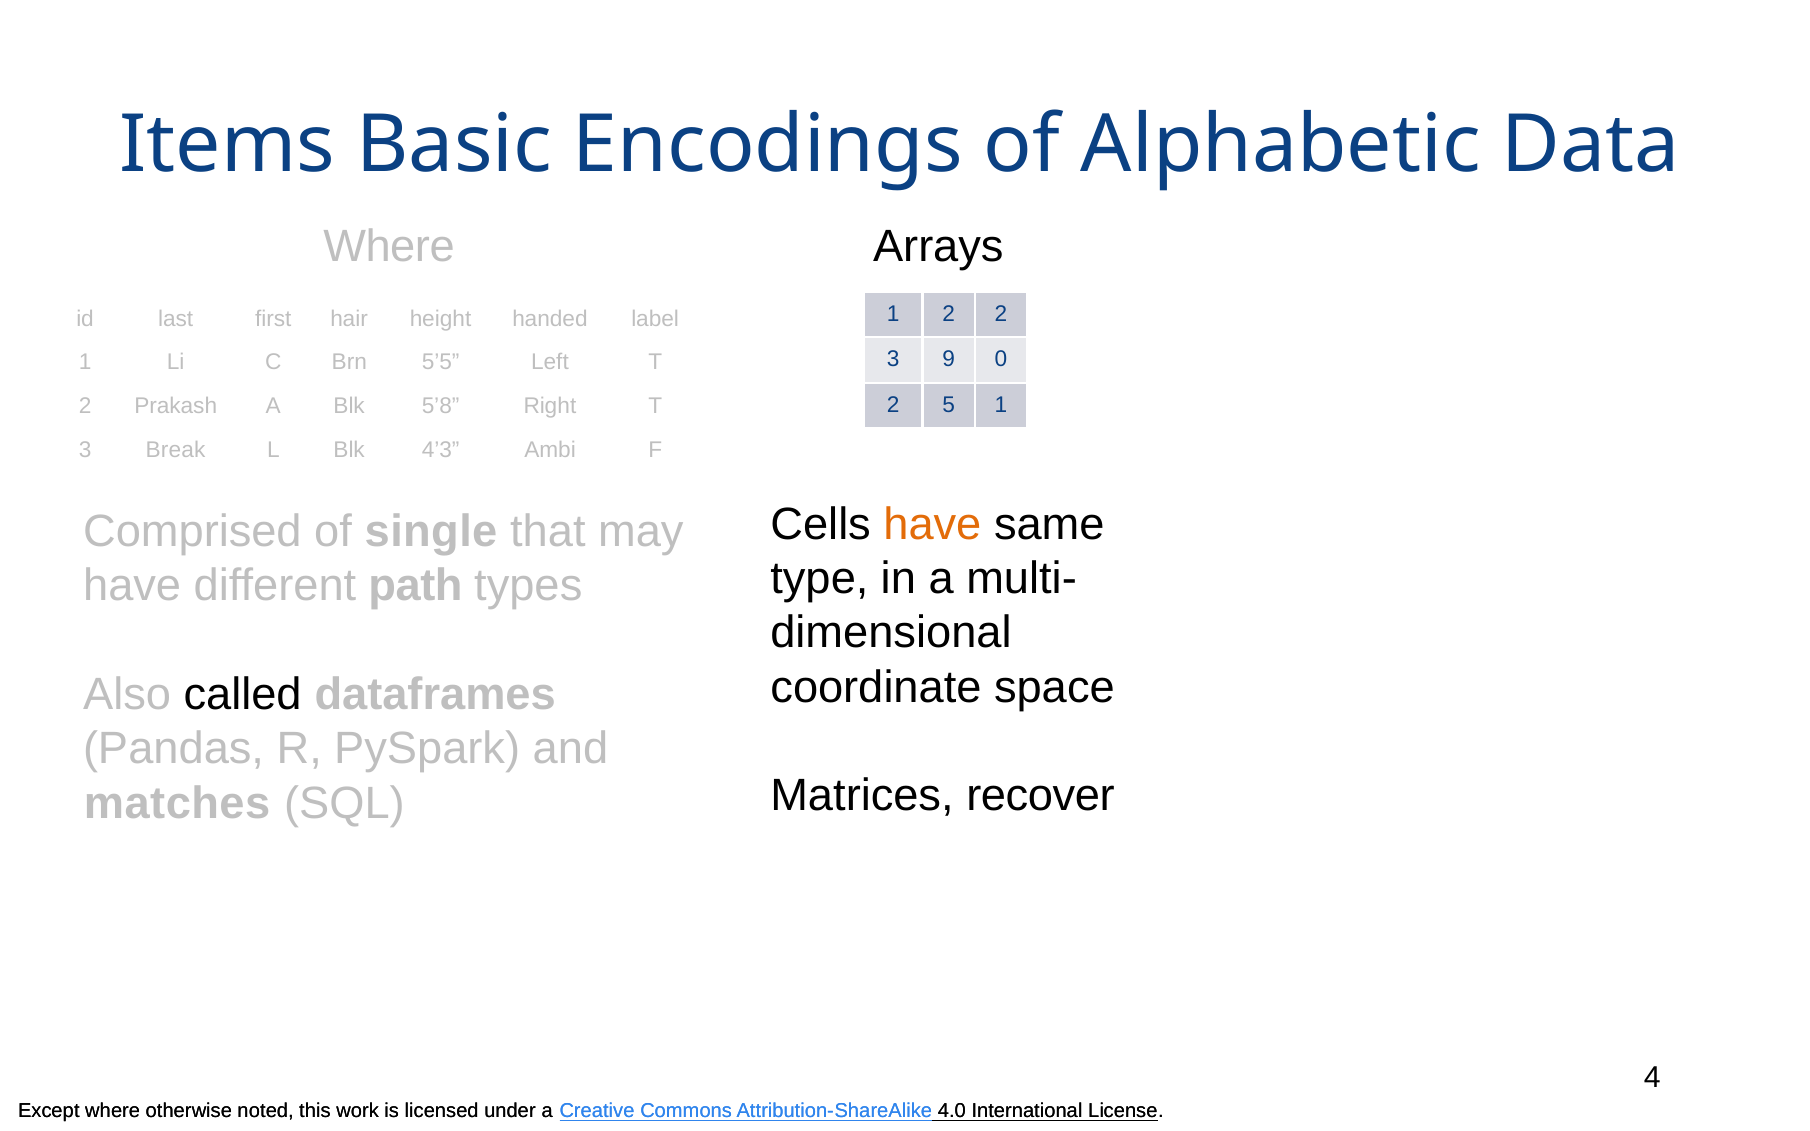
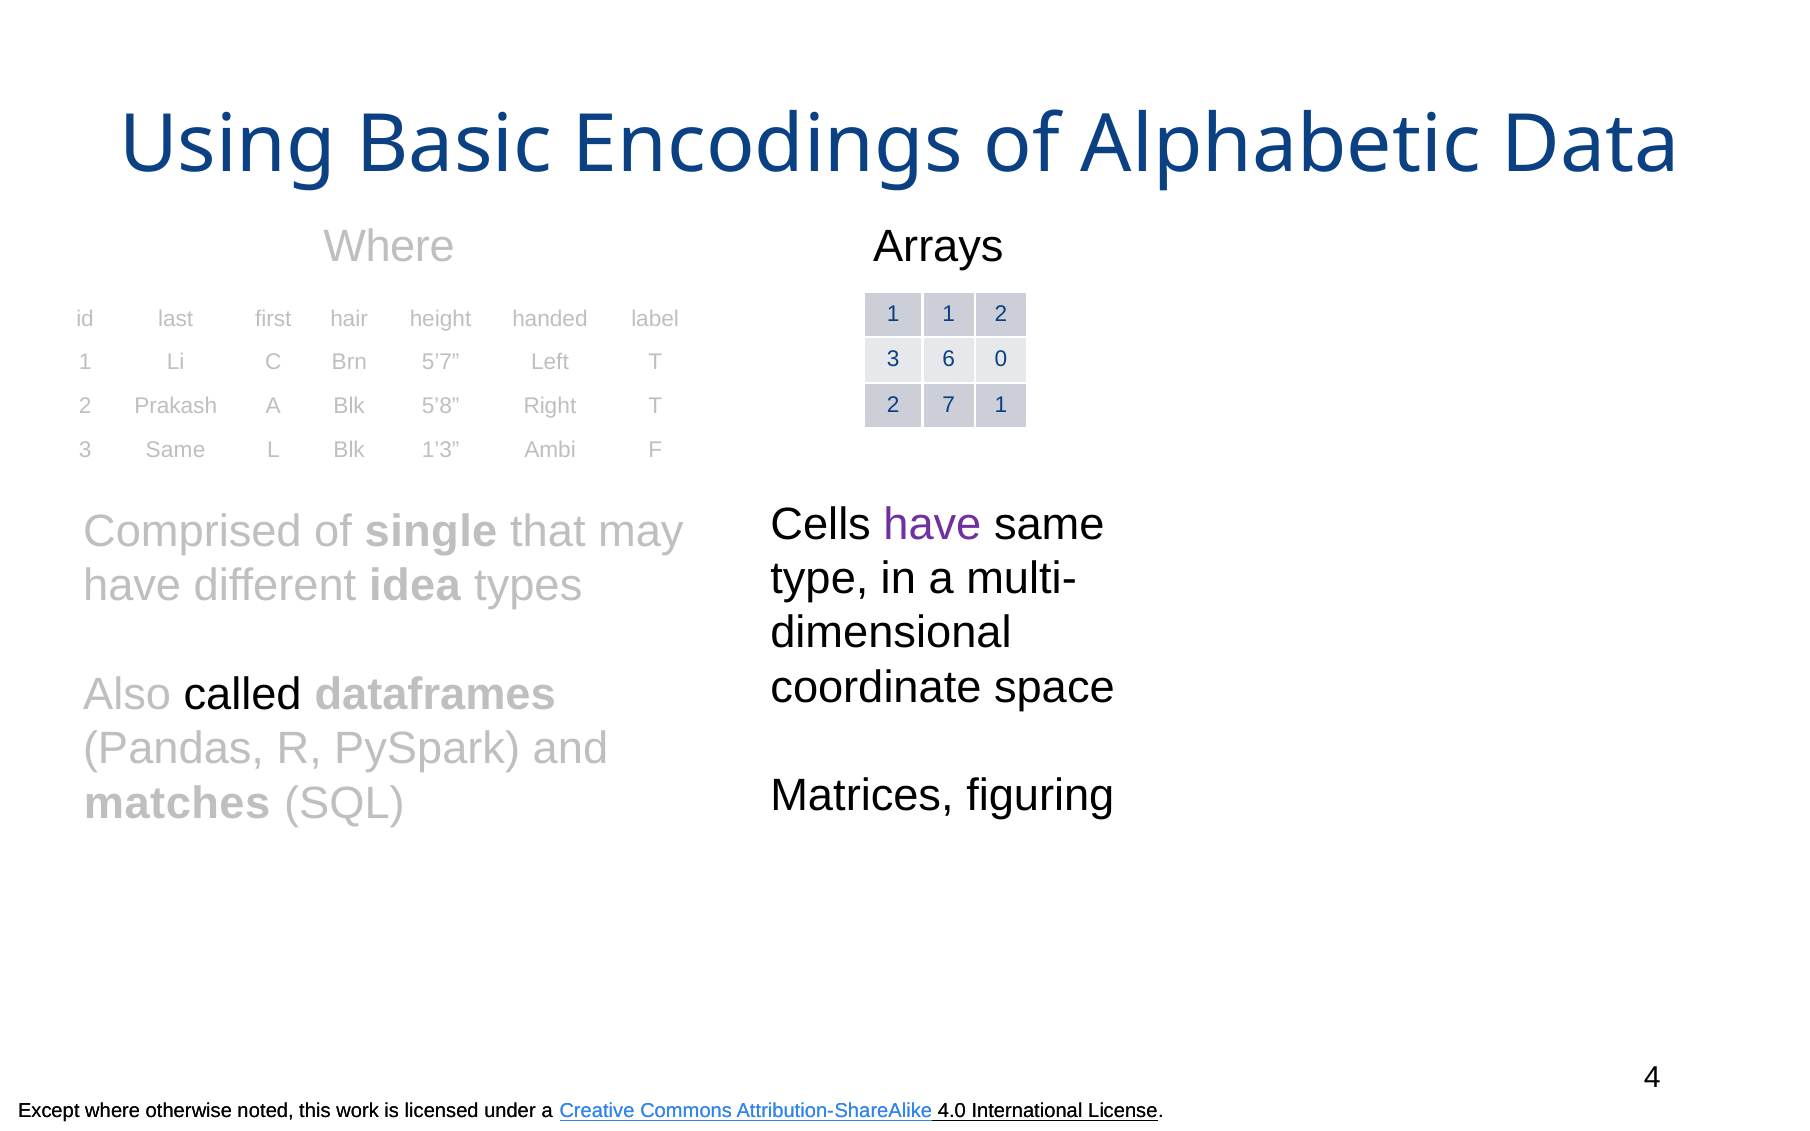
Items: Items -> Using (227, 145)
1 2: 2 -> 1 (949, 314)
9: 9 -> 6 (949, 359)
5’5: 5’5 -> 5’7 (441, 363)
5: 5 -> 7 (949, 405)
3 Break: Break -> Same (176, 450)
4’3: 4’3 -> 1’3 (441, 450)
have colour: orange -> purple (932, 525)
path: path -> idea (415, 586)
recover: recover -> figuring (1040, 796)
